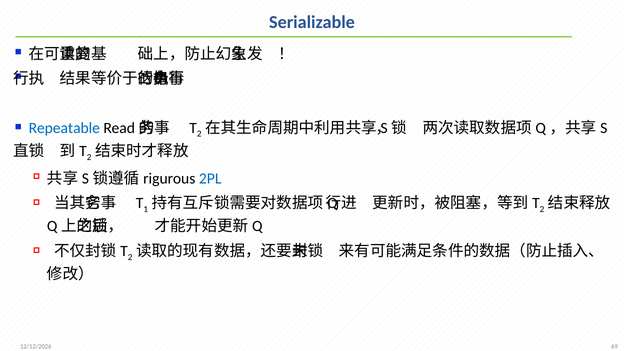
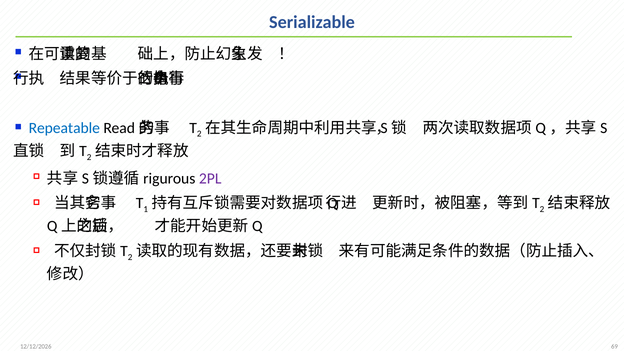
2PL colour: blue -> purple (210, 178)
